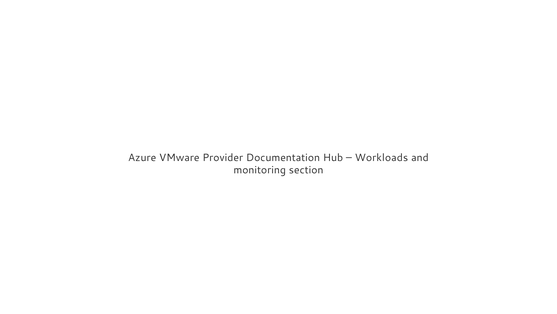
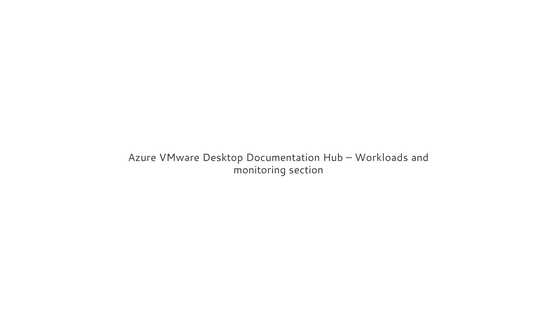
Provider: Provider -> Desktop (223, 157)
